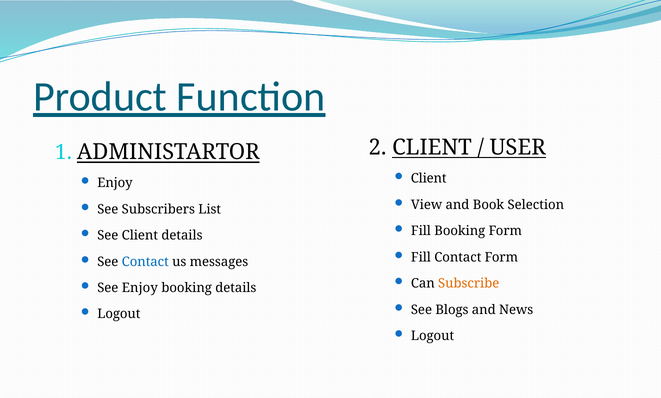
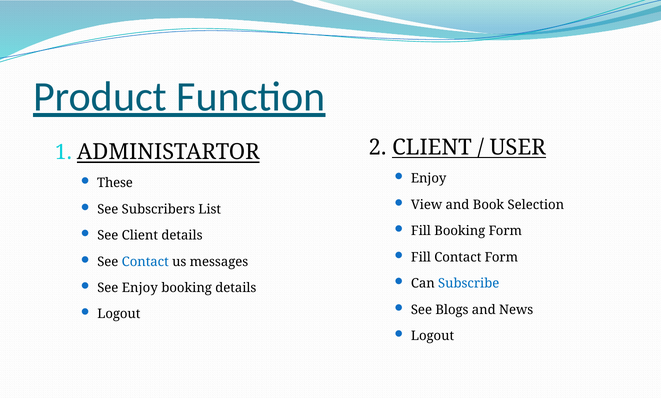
Client: Client -> Enjoy (429, 178)
Enjoy: Enjoy -> These (115, 183)
Subscribe colour: orange -> blue (469, 283)
